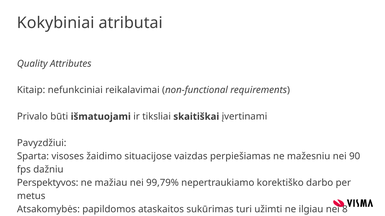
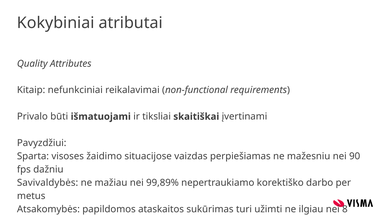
Perspektyvos: Perspektyvos -> Savivaldybės (48, 183)
99,79%: 99,79% -> 99,89% (162, 183)
